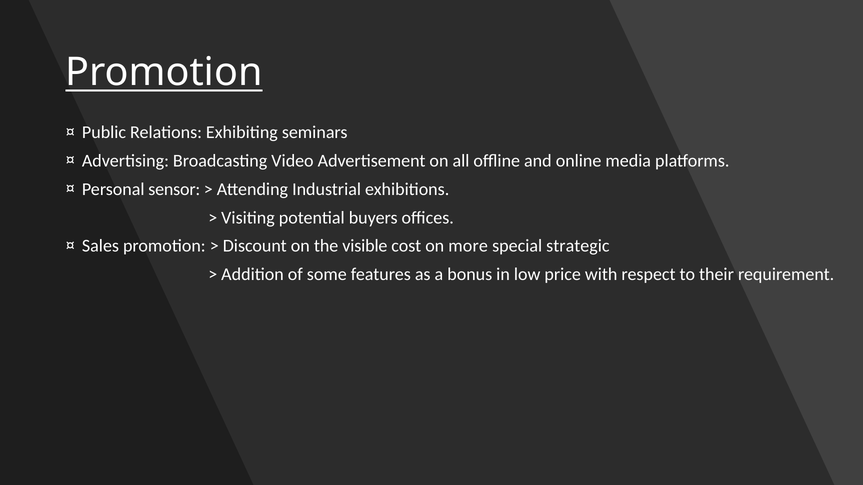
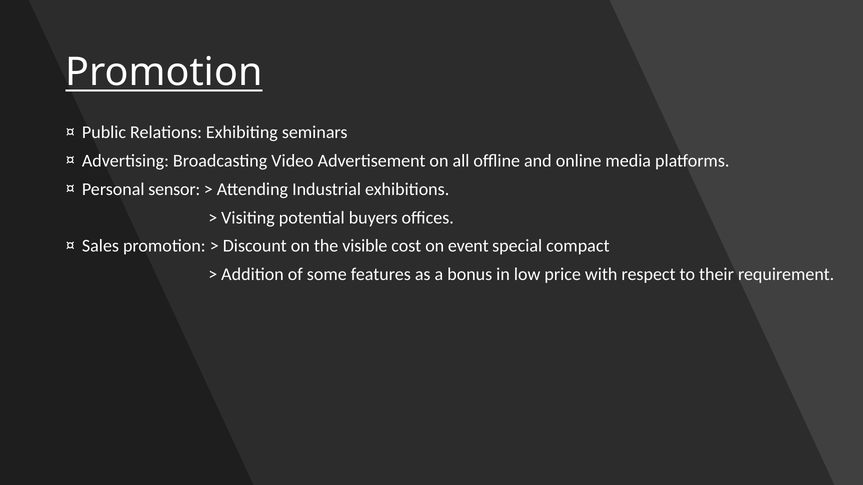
more: more -> event (468, 246)
strategic: strategic -> compact (578, 246)
